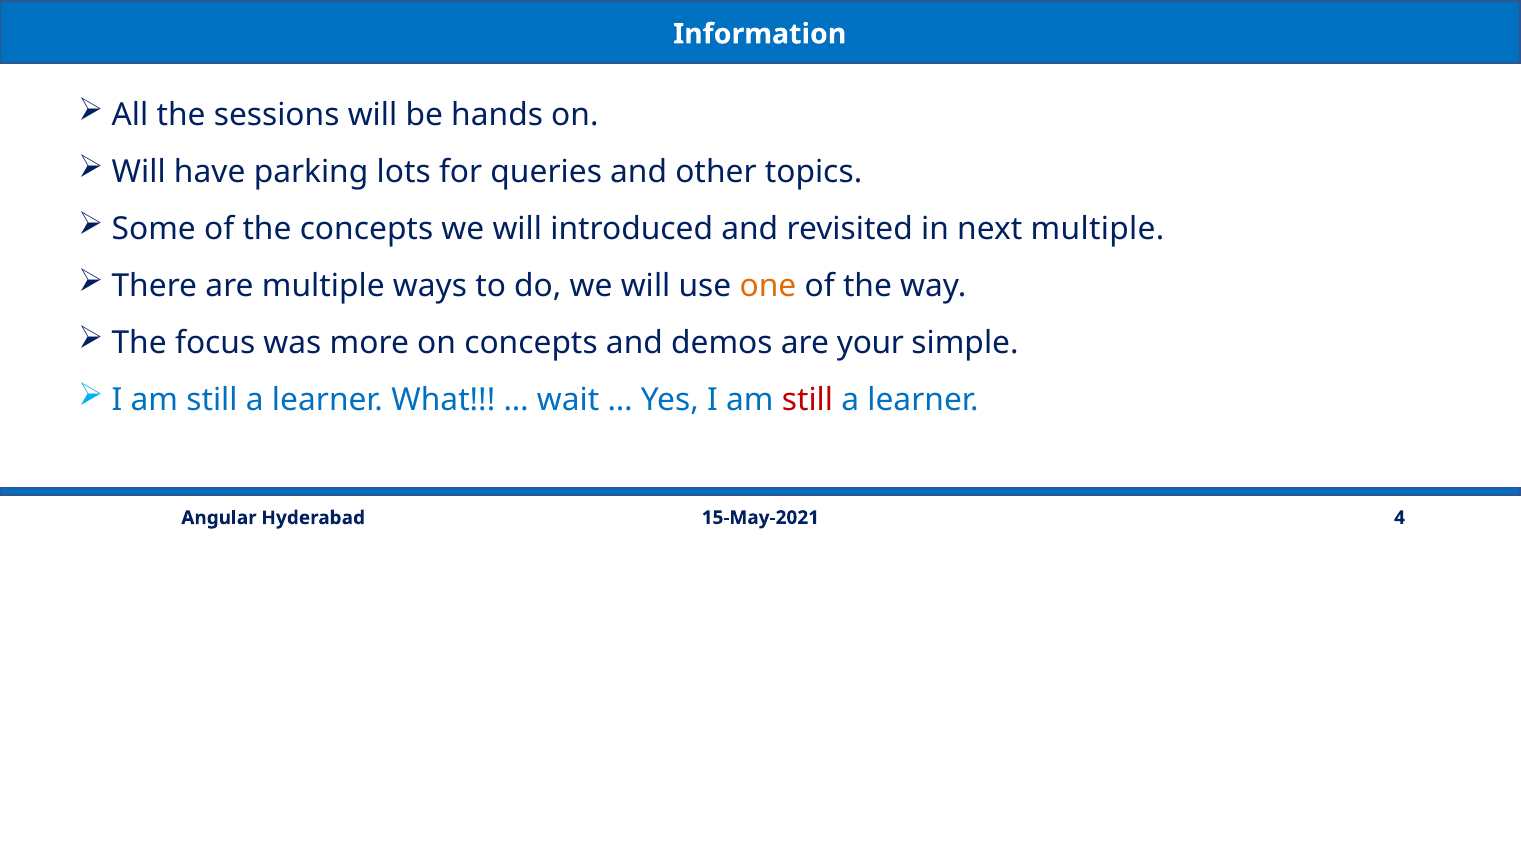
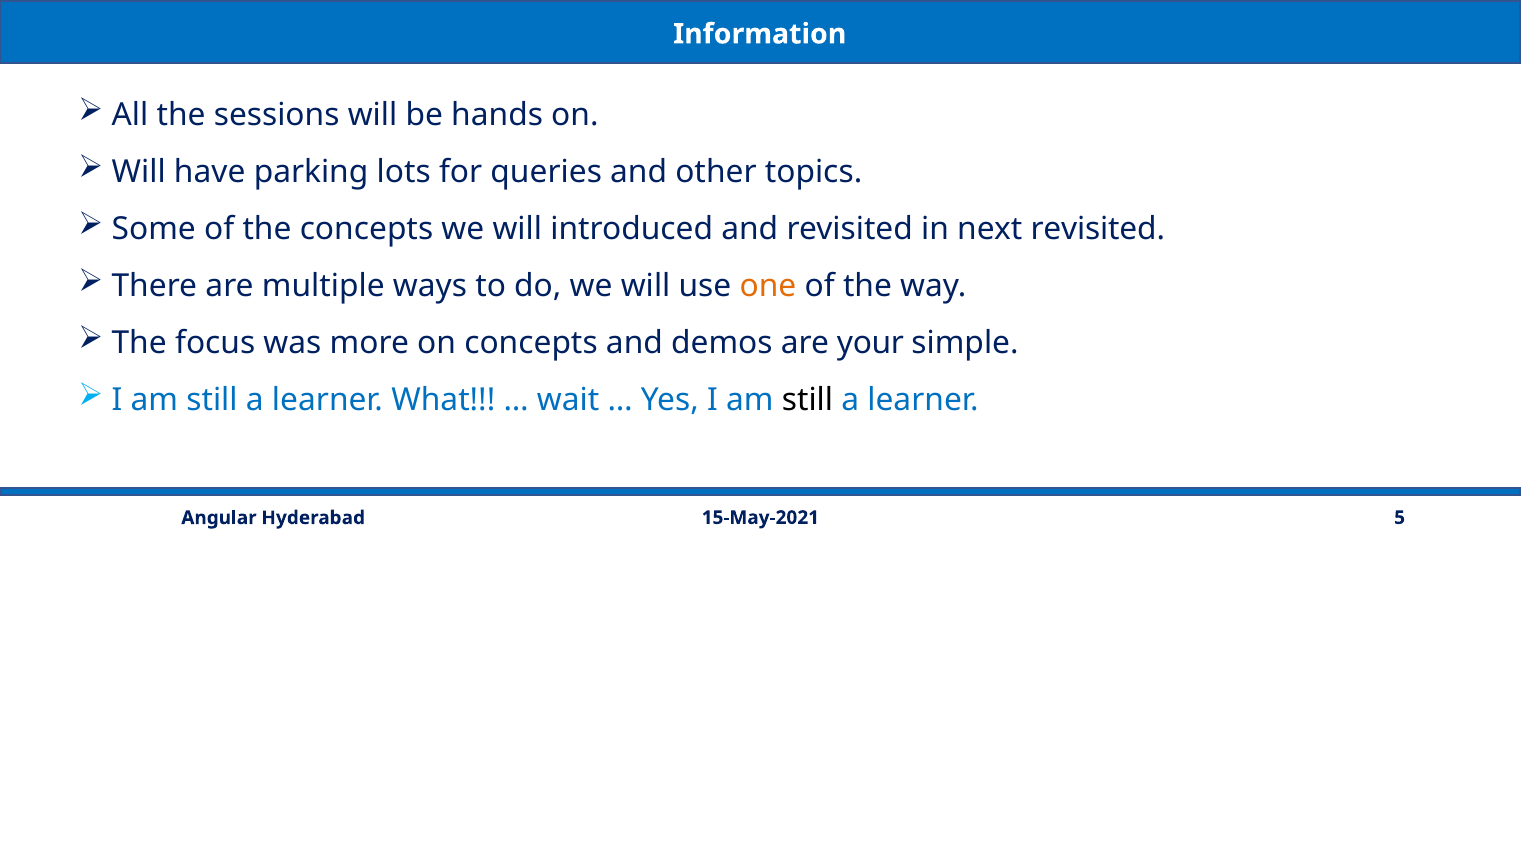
next multiple: multiple -> revisited (1098, 229)
still colour: red -> black (807, 401)
4: 4 -> 5 (1400, 518)
